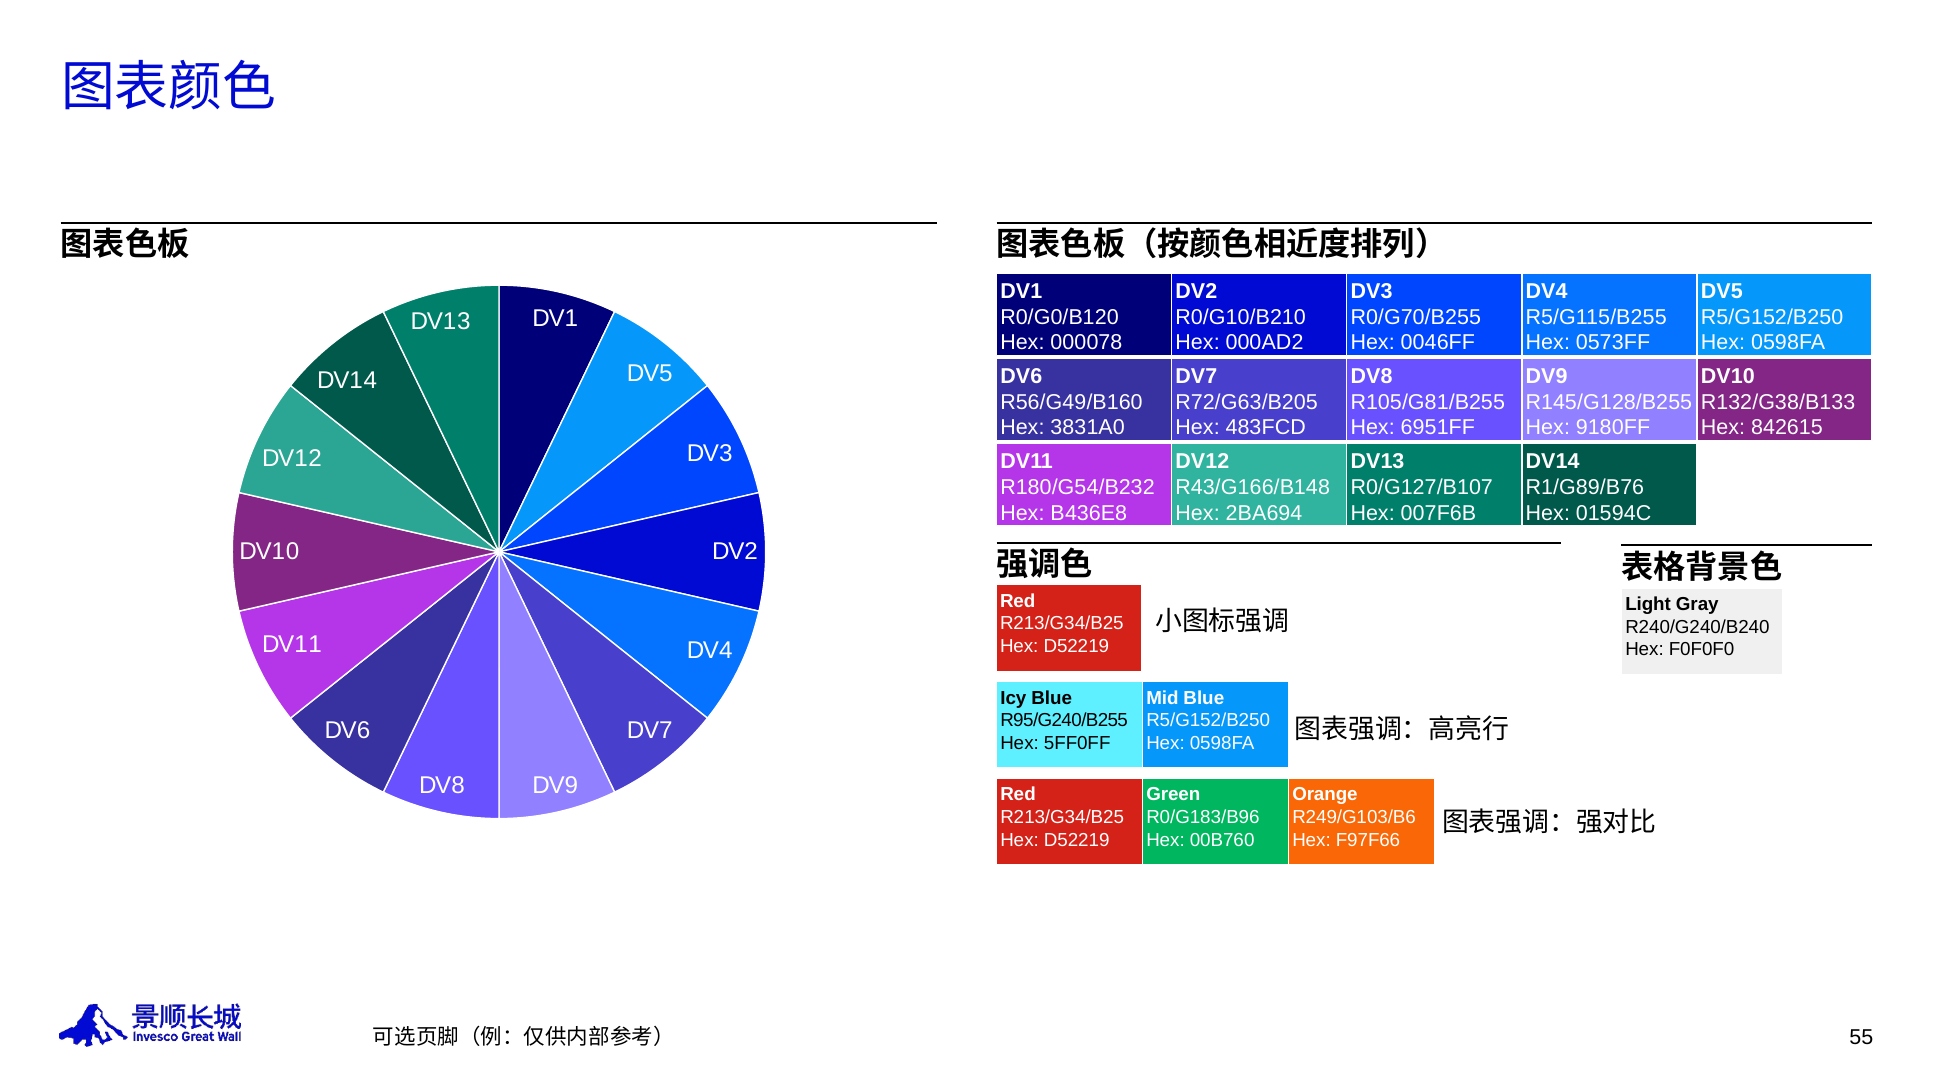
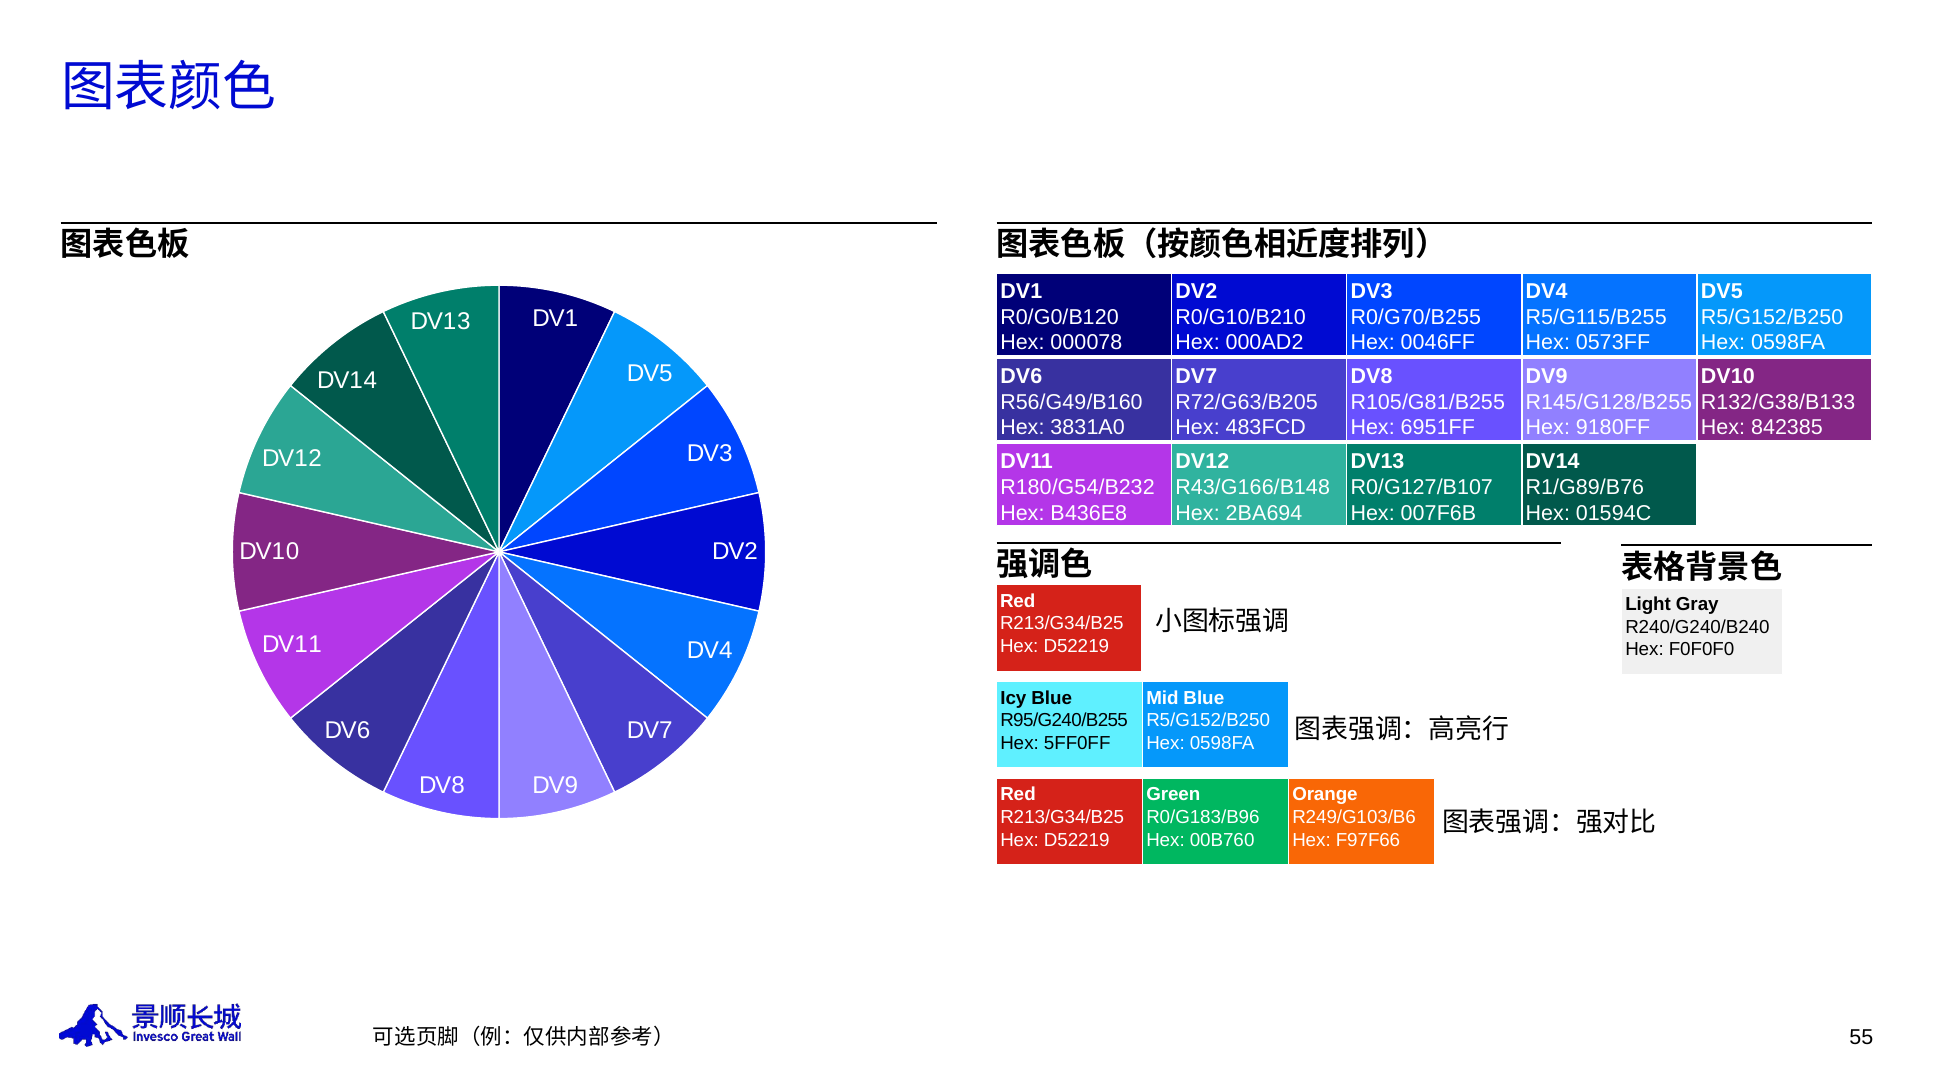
842615: 842615 -> 842385 (1787, 428)
